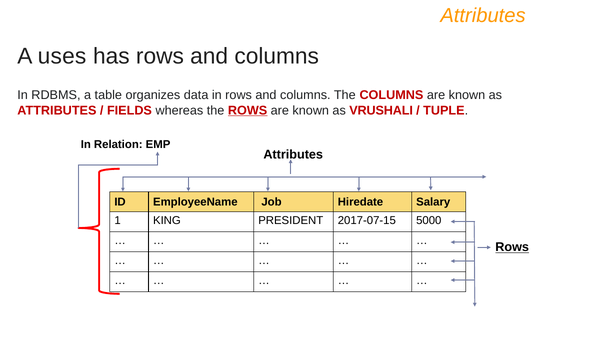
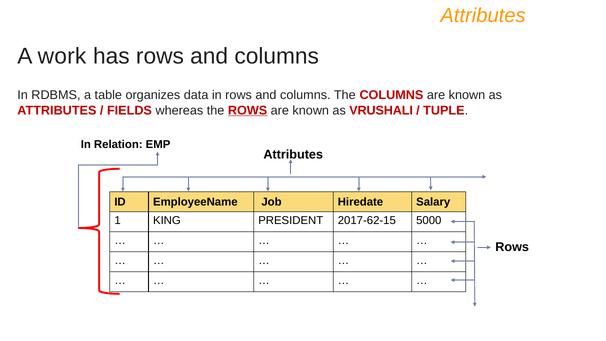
uses: uses -> work (62, 56)
2017-07-15: 2017-07-15 -> 2017-62-15 (367, 221)
Rows underline: present -> none (512, 247)
